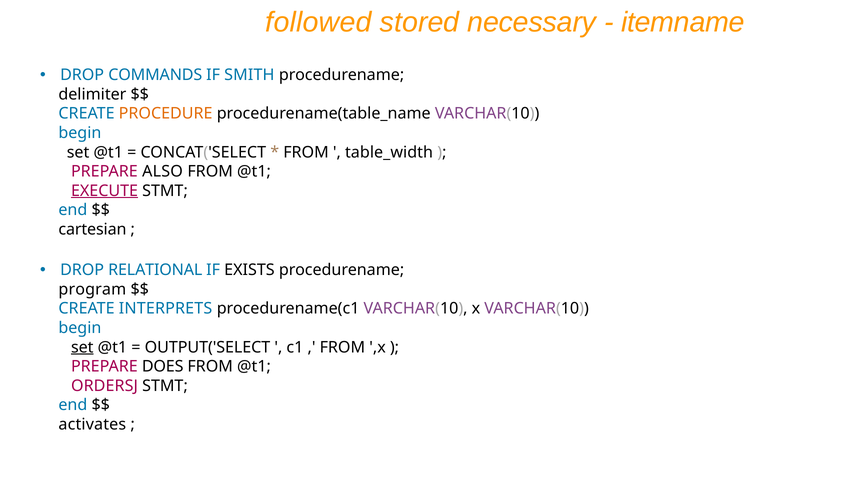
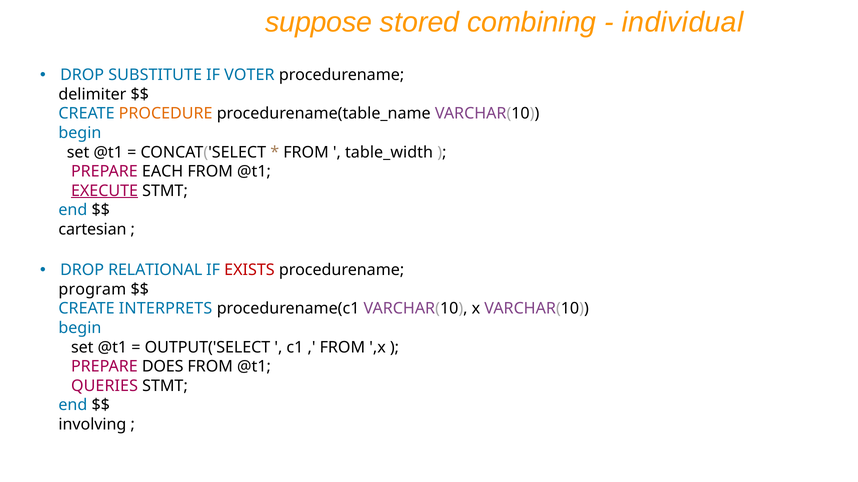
followed: followed -> suppose (319, 22)
necessary: necessary -> combining (532, 22)
itemname: itemname -> individual (683, 22)
COMMANDS: COMMANDS -> SUBSTITUTE (155, 75)
SMITH: SMITH -> VOTER (249, 75)
ALSO: ALSO -> EACH (163, 172)
EXISTS colour: black -> red (249, 270)
set underline: present -> none (82, 348)
ORDERSJ: ORDERSJ -> QUERIES (104, 386)
activates: activates -> involving (92, 425)
